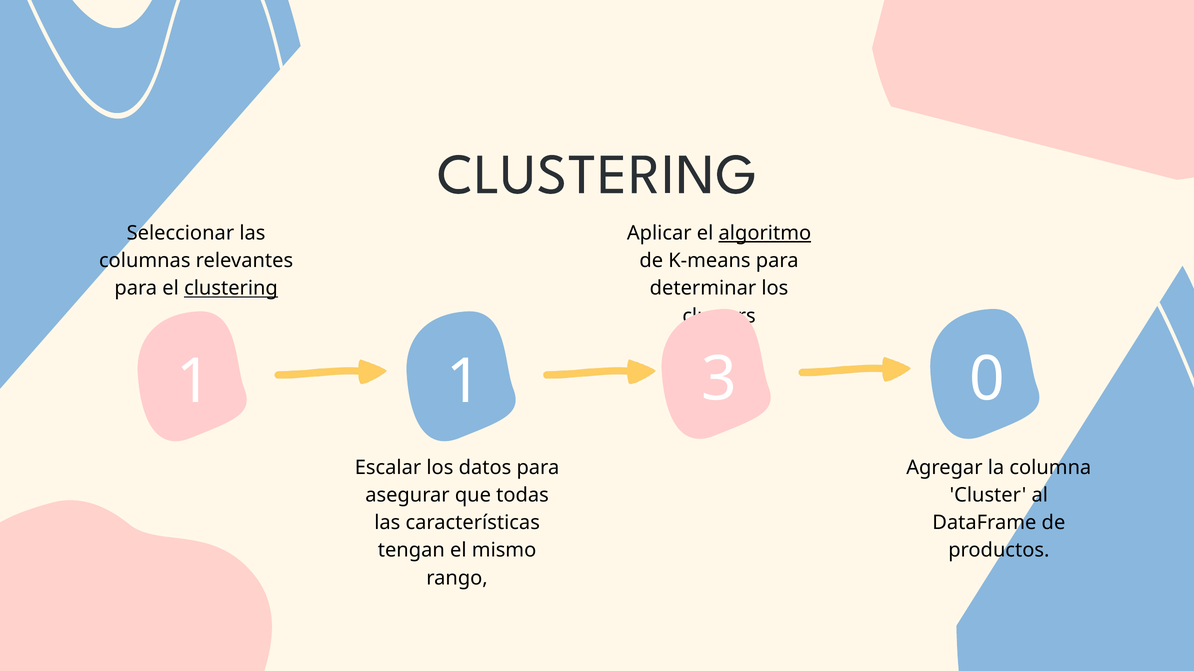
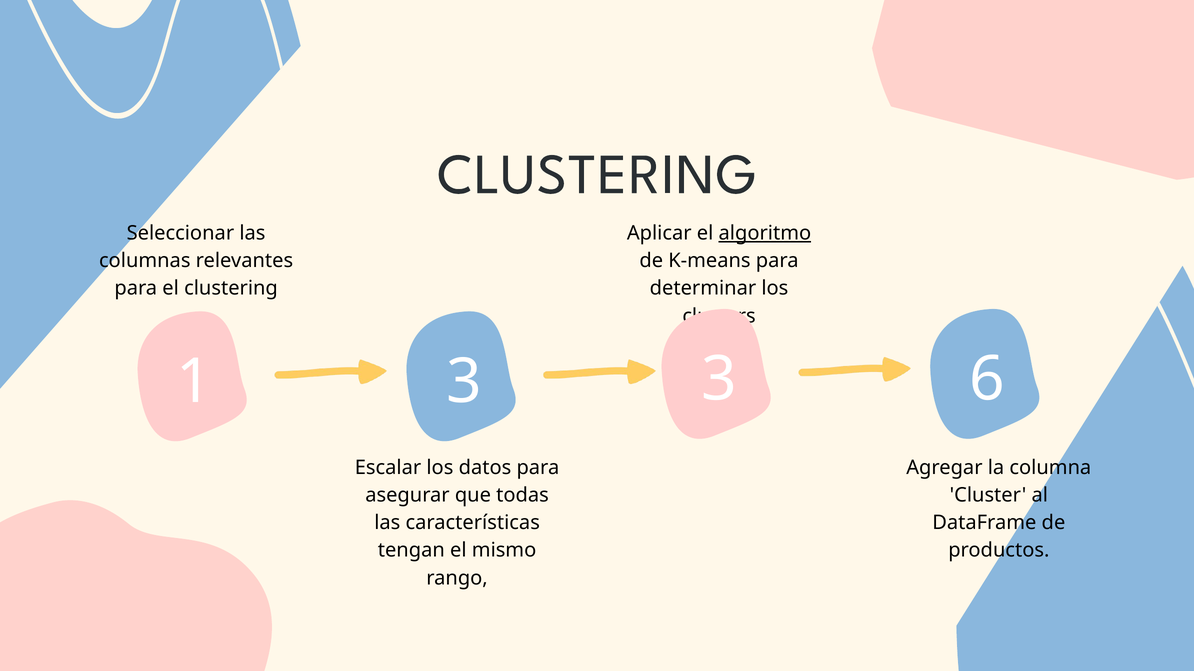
clustering underline: present -> none (231, 289)
1 1: 1 -> 3 (464, 382)
0: 0 -> 6 (987, 380)
